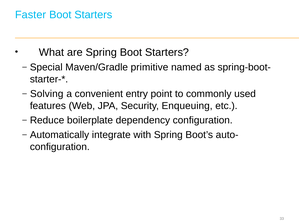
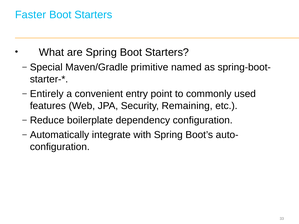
Solving: Solving -> Entirely (47, 94)
Enqueuing: Enqueuing -> Remaining (187, 106)
